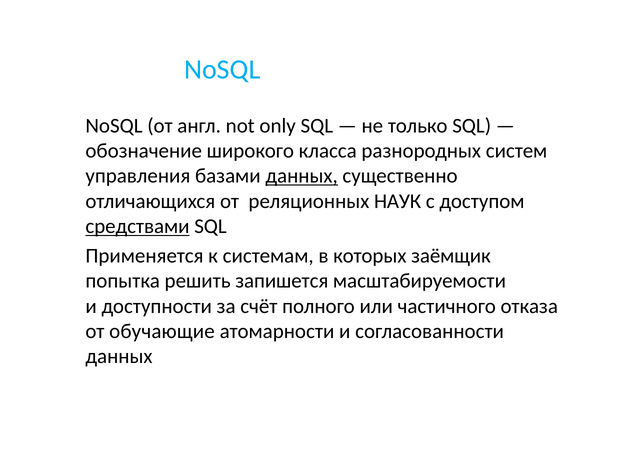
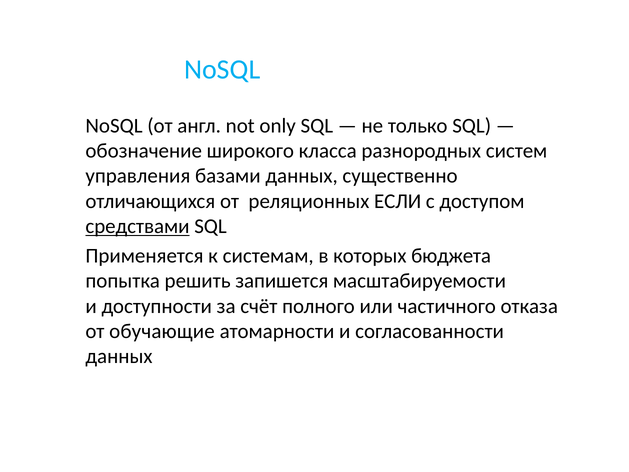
данных underline: present -> none (302, 176)
НАУК: НАУК -> ЕСЛИ (398, 201)
заёмщик: заёмщик -> бюджета (451, 256)
